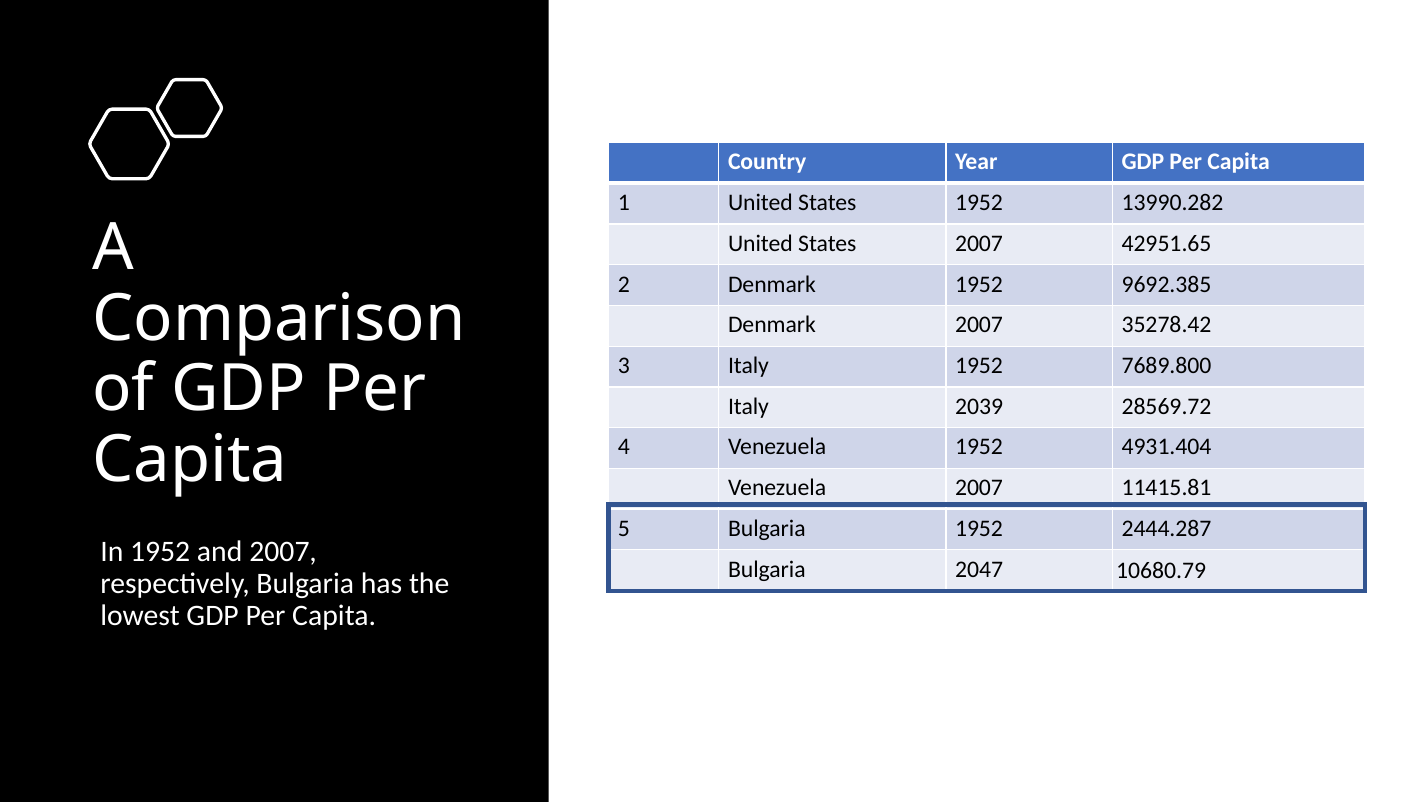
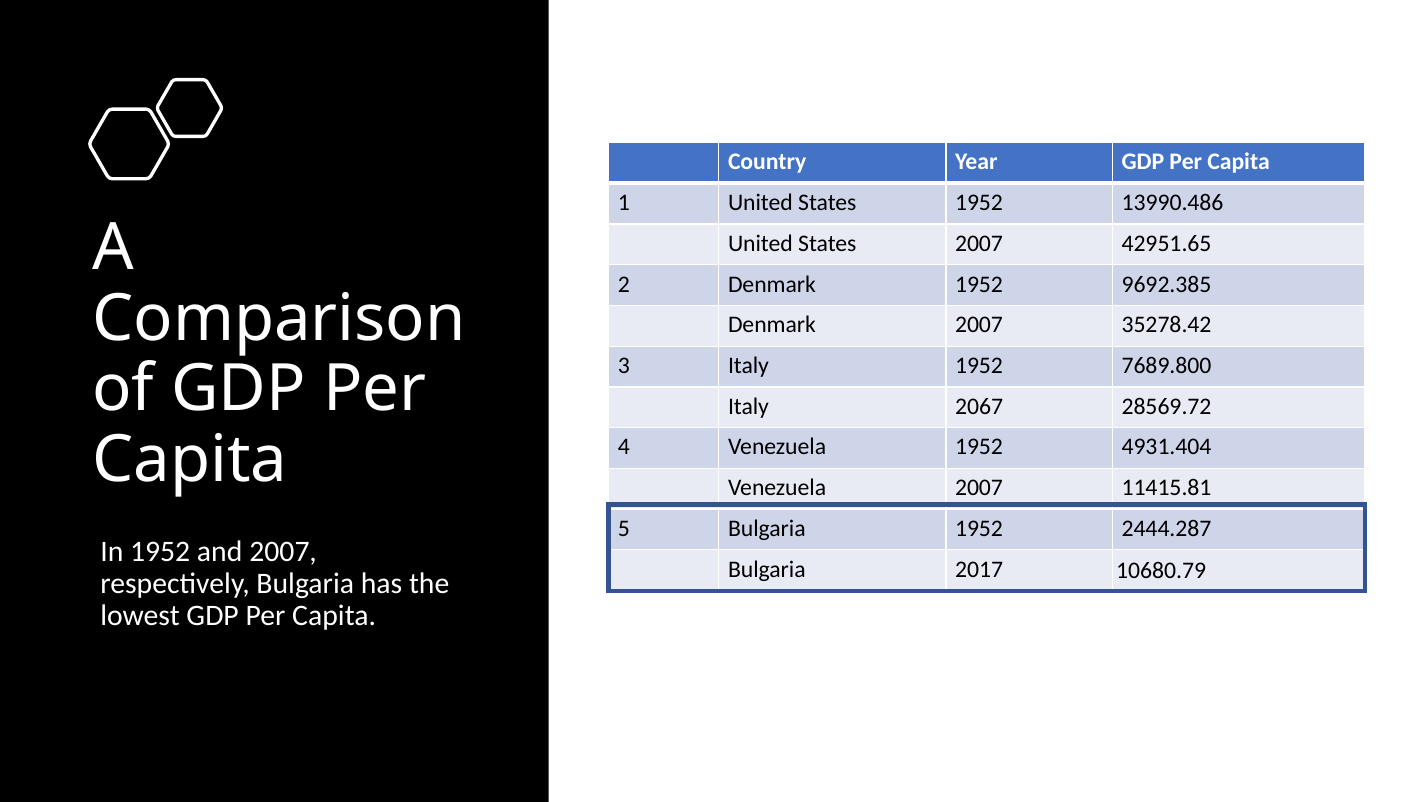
13990.282: 13990.282 -> 13990.486 (1173, 203)
2039: 2039 -> 2067 (979, 406)
2047: 2047 -> 2017 (979, 569)
